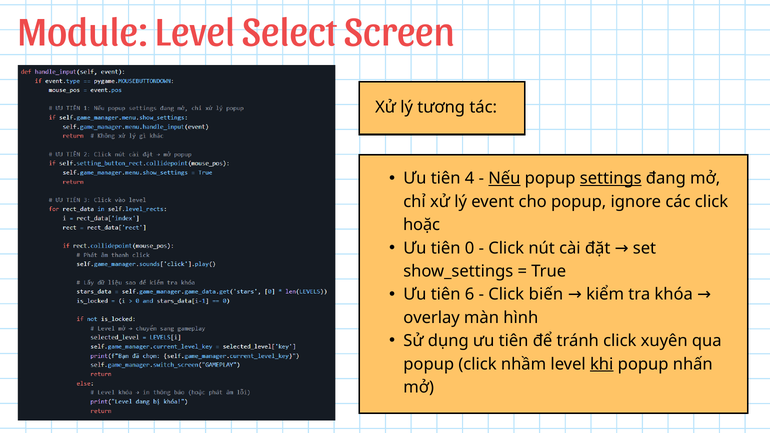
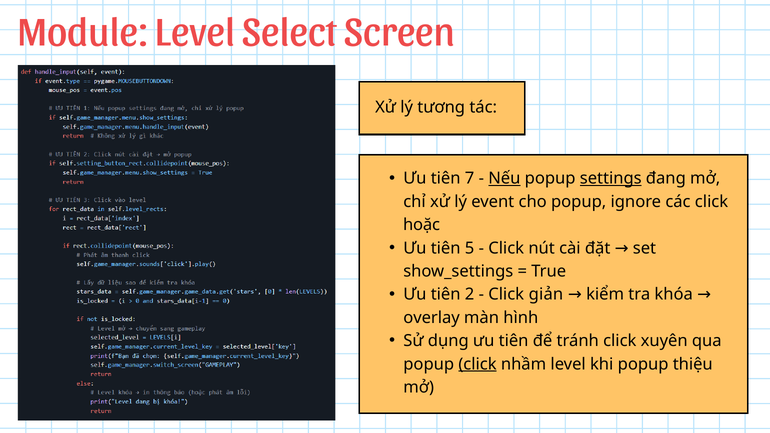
4: 4 -> 7 (470, 179)
0: 0 -> 5 (470, 248)
6: 6 -> 2 (470, 295)
biến: biến -> giản (546, 295)
click underline: none -> present (478, 364)
khi underline: present -> none (602, 364)
nhấn: nhấn -> thiệu (693, 364)
